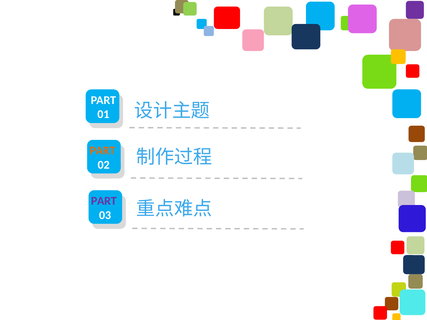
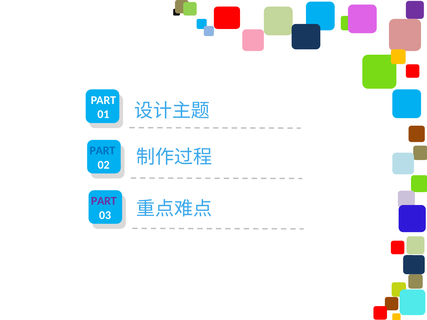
PART colour: orange -> blue (102, 151)
